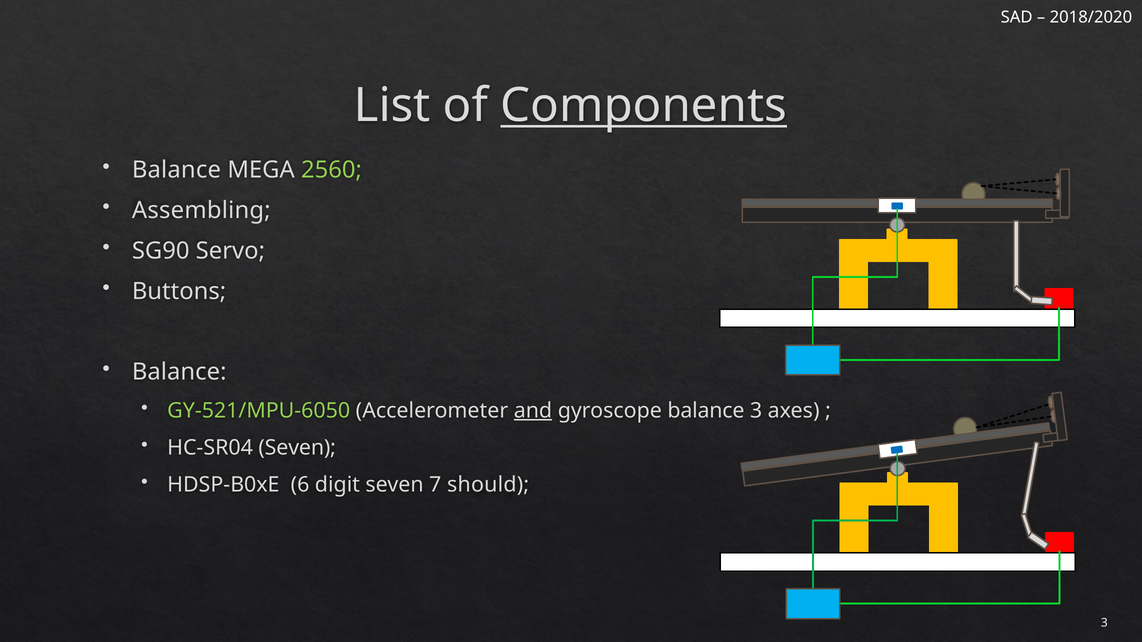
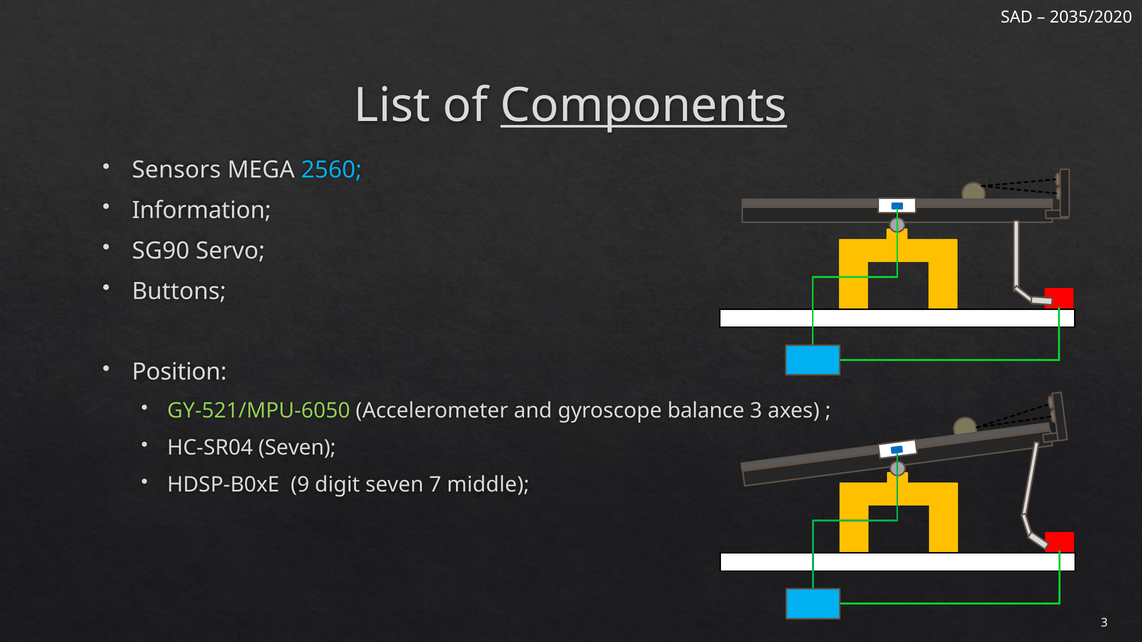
2018/2020: 2018/2020 -> 2035/2020 (1091, 17)
Balance: Balance -> Sensors (176, 170)
2560 colour: light green -> light blue (332, 170)
Assembling: Assembling -> Information (202, 210)
Balance: Balance -> Position (179, 372)
and underline: present -> none (533, 411)
6: 6 -> 9 (300, 485)
should: should -> middle (488, 485)
